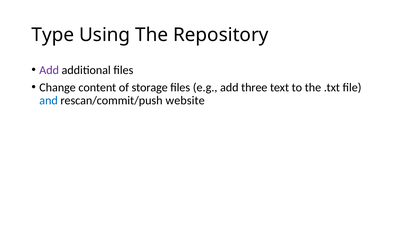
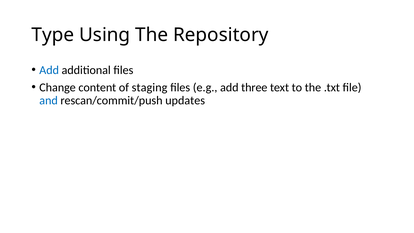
Add colour: purple -> blue (49, 70)
storage: storage -> staging (150, 87)
website: website -> updates (185, 100)
